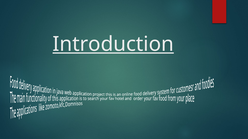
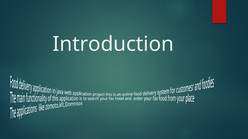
Introduction underline: present -> none (113, 44)
